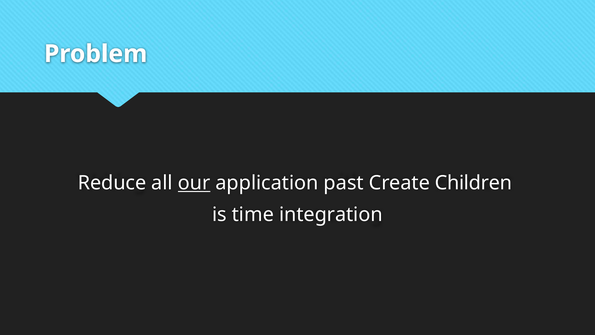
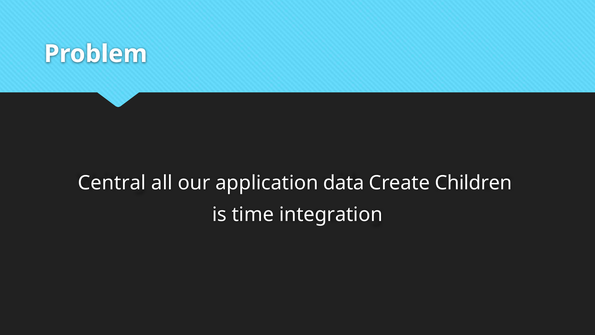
Reduce: Reduce -> Central (112, 183)
our underline: present -> none (194, 183)
past: past -> data (344, 183)
